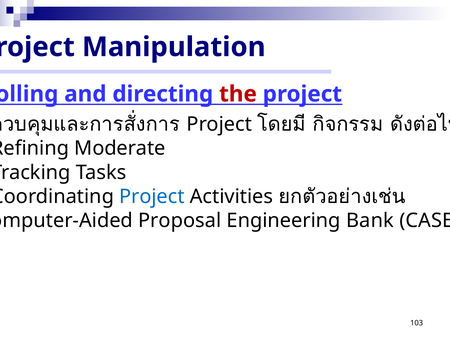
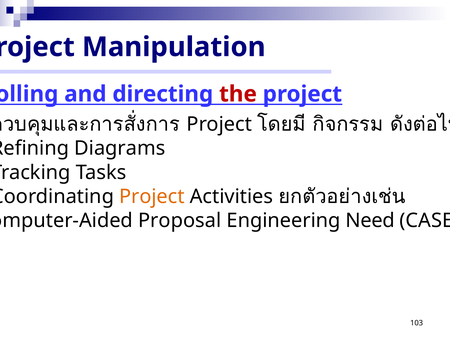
Moderate: Moderate -> Diagrams (120, 148)
Project colour: blue -> orange (152, 196)
Bank: Bank -> Need (370, 220)
